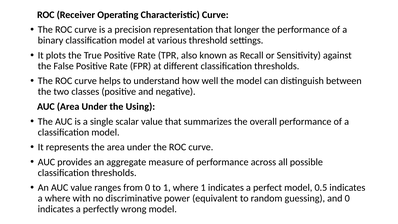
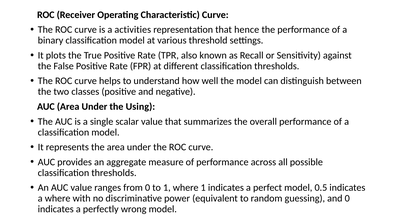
precision: precision -> activities (133, 30)
longer: longer -> hence (247, 30)
